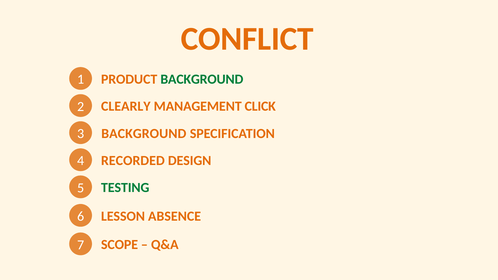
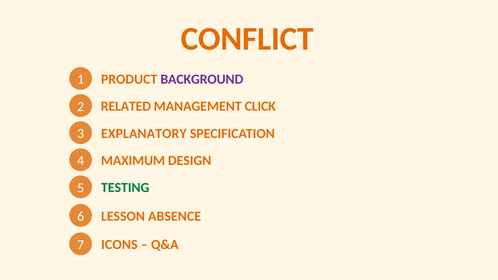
BACKGROUND colour: green -> purple (202, 79)
CLEARLY: CLEARLY -> RELATED (126, 106)
3 BACKGROUND: BACKGROUND -> EXPLANATORY (144, 134)
RECORDED: RECORDED -> MAXIMUM (133, 161)
SCOPE: SCOPE -> ICONS (119, 245)
